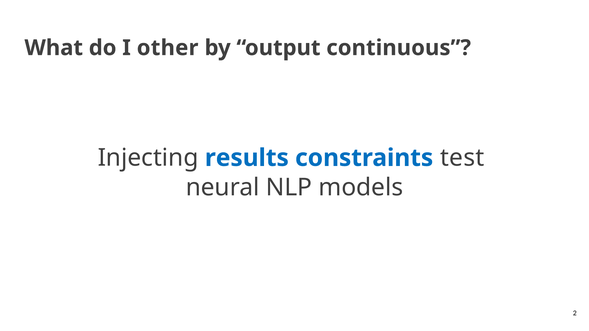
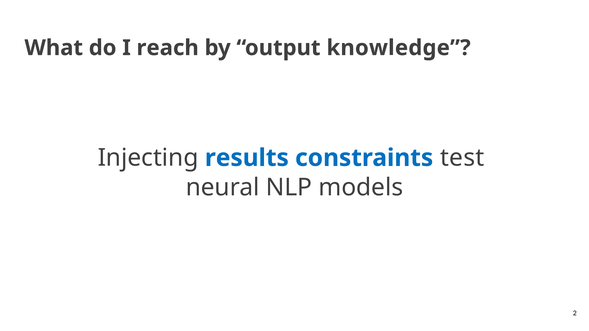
other: other -> reach (168, 48)
continuous: continuous -> knowledge (399, 48)
